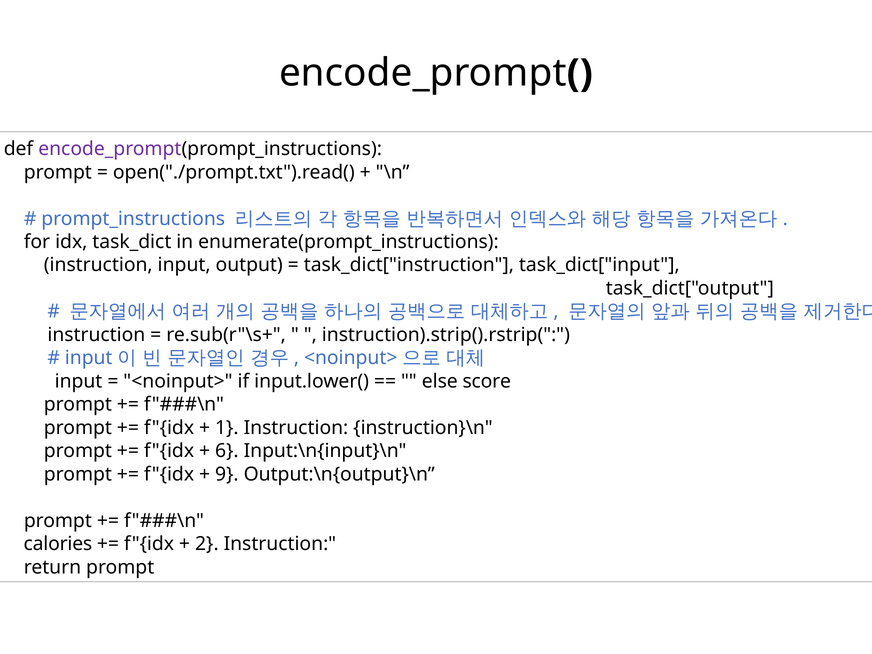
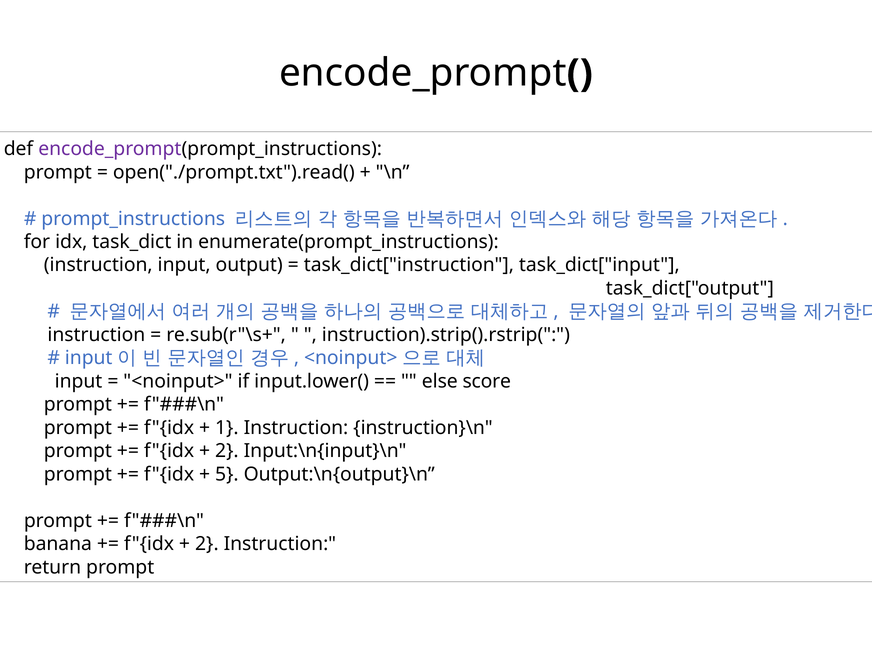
6: 6 -> 2 (227, 451)
9: 9 -> 5 (227, 474)
calories: calories -> banana (58, 544)
